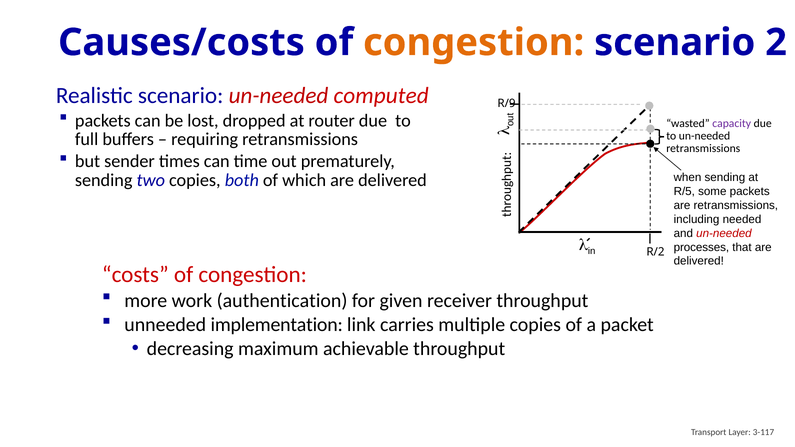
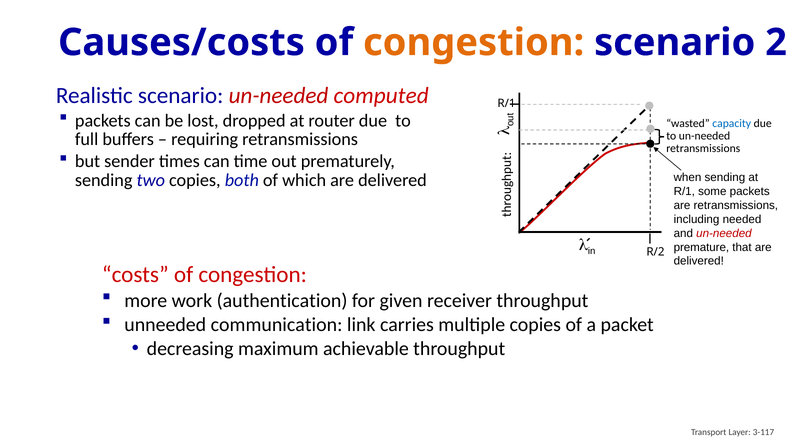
R/9: R/9 -> R/1 (506, 104)
capacity colour: purple -> blue (732, 123)
R/5: R/5 -> R/1 (684, 192)
processes: processes -> premature (701, 247)
implementation: implementation -> communication (277, 325)
